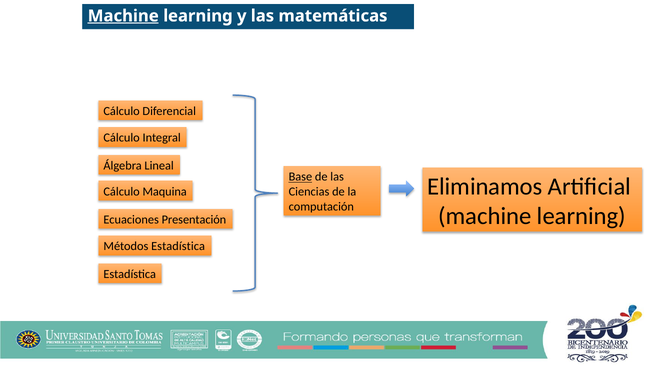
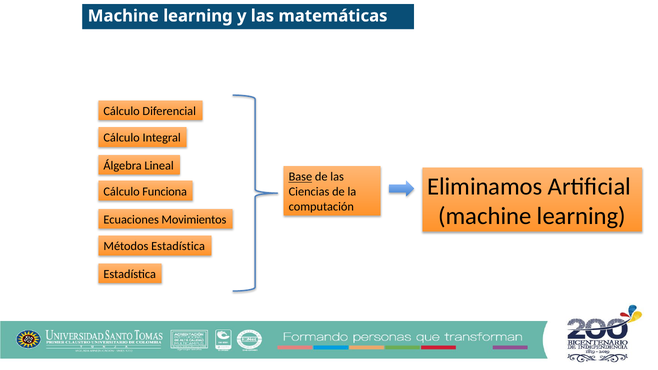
Machine underline: present -> none (123, 16)
Maquina: Maquina -> Funciona (165, 192)
Presentación: Presentación -> Movimientos (194, 220)
